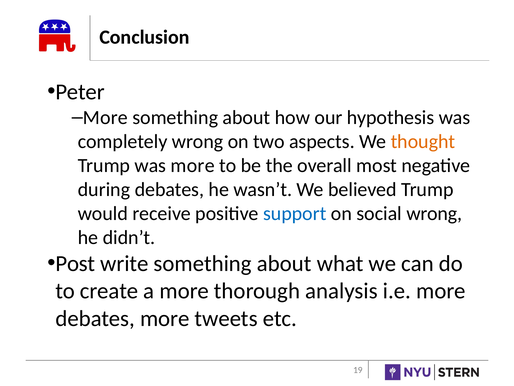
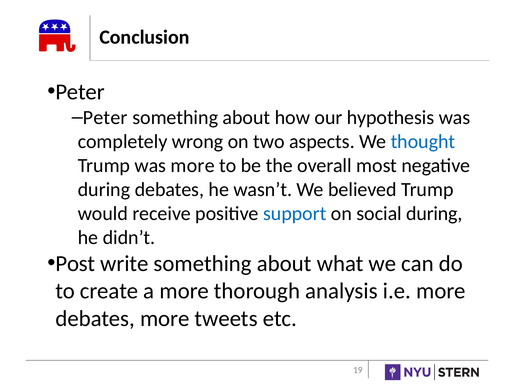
More: More -> Peter (105, 117)
thought colour: orange -> blue (423, 141)
social wrong: wrong -> during (434, 213)
